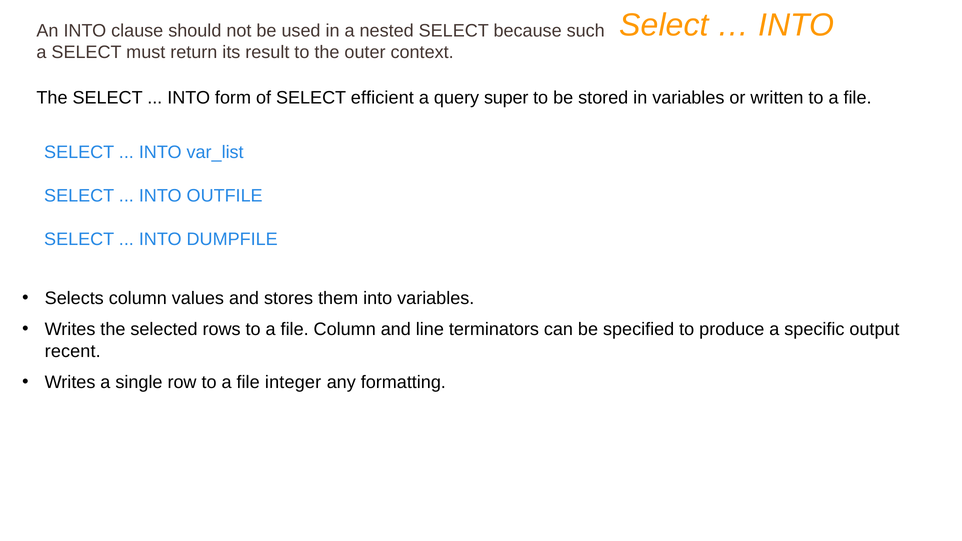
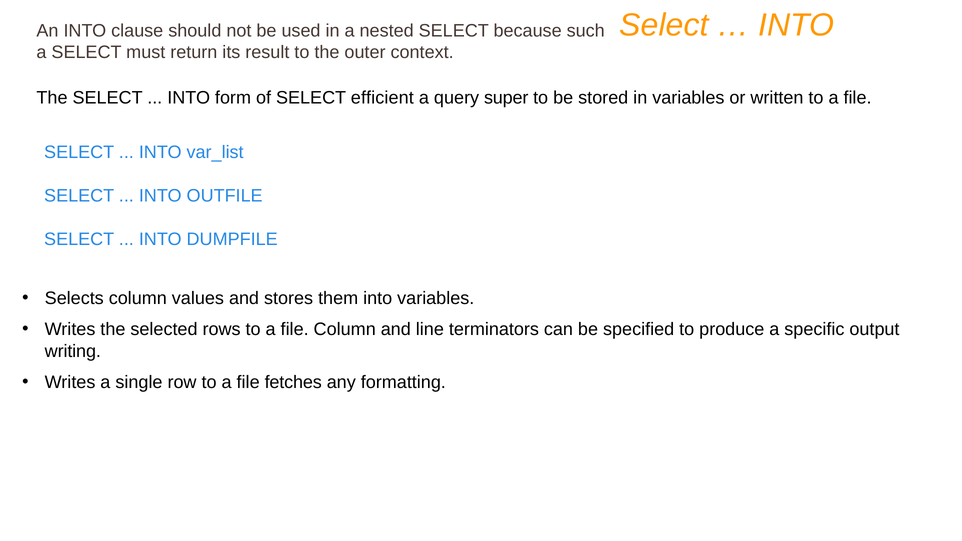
recent: recent -> writing (73, 351)
integer: integer -> fetches (293, 382)
